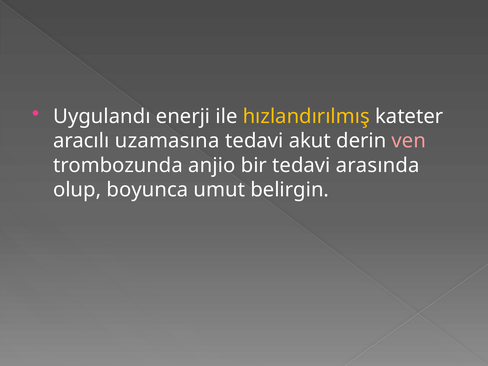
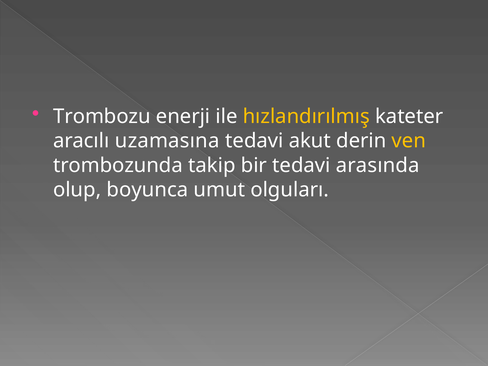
Uygulandı: Uygulandı -> Trombozu (102, 117)
ven colour: pink -> yellow (409, 141)
anjio: anjio -> takip (212, 165)
belirgin: belirgin -> olguları (290, 190)
